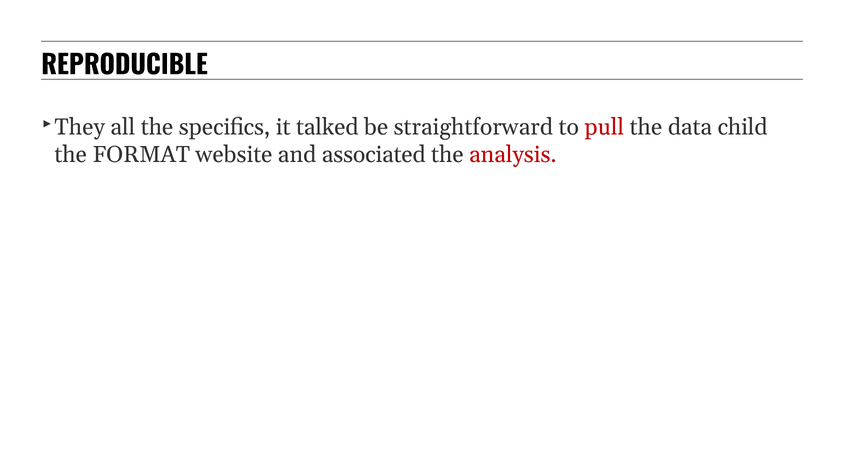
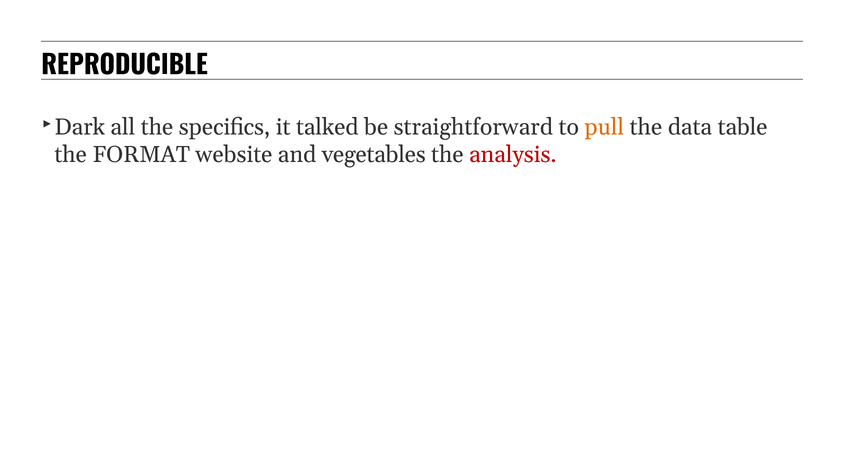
They: They -> Dark (80, 127)
pull colour: red -> orange (604, 127)
child: child -> table (743, 127)
associated: associated -> vegetables (374, 155)
